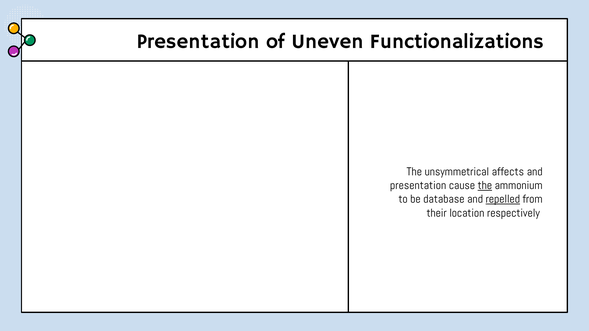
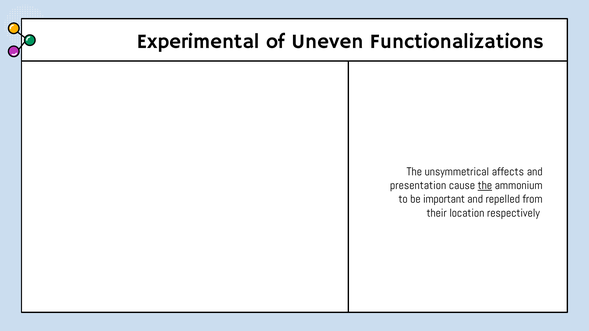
Presentation: Presentation -> Experimental (198, 41)
database: database -> important (444, 199)
repelled underline: present -> none (503, 199)
